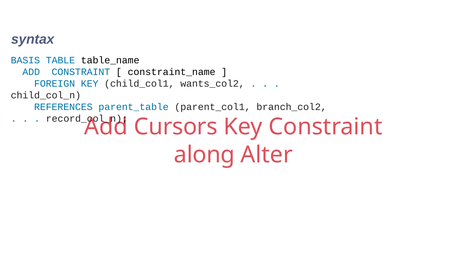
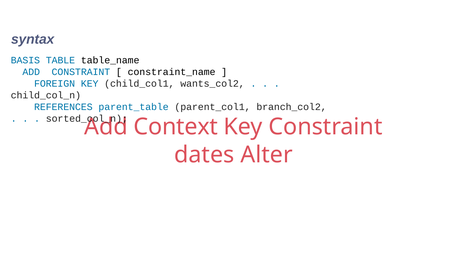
record_col_n: record_col_n -> sorted_col_n (87, 118)
Cursors: Cursors -> Context (176, 127)
along: along -> dates (204, 155)
